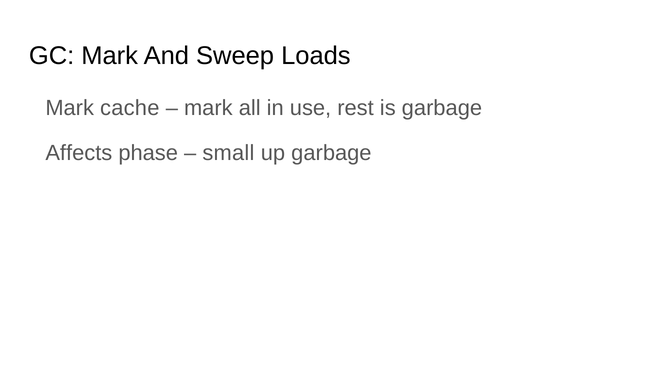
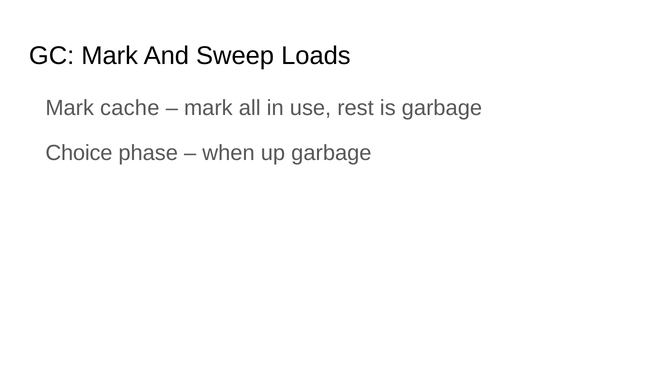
Affects: Affects -> Choice (79, 153)
small: small -> when (229, 153)
